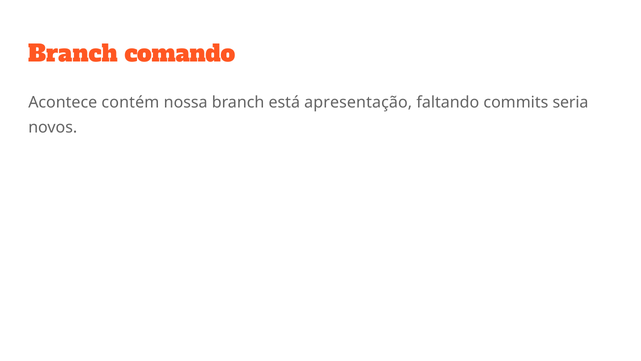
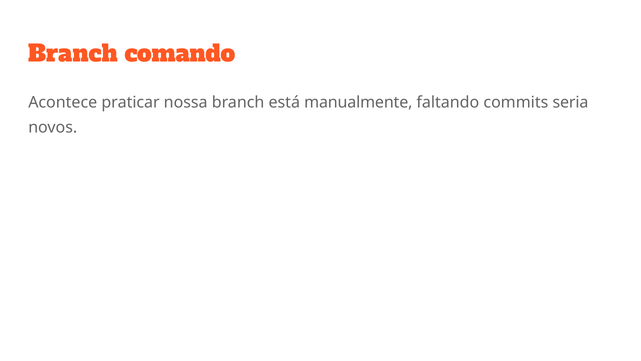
contém: contém -> praticar (131, 102)
apresentação: apresentação -> manualmente (358, 102)
